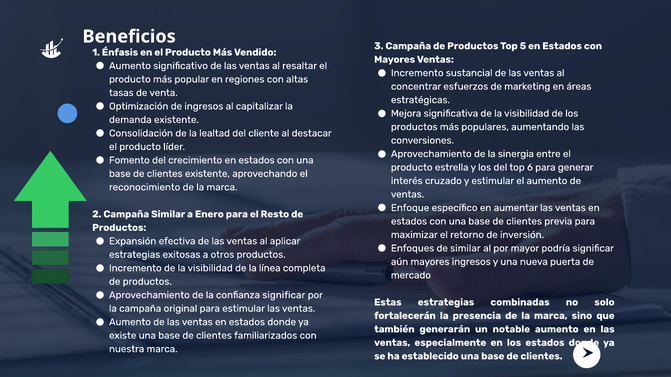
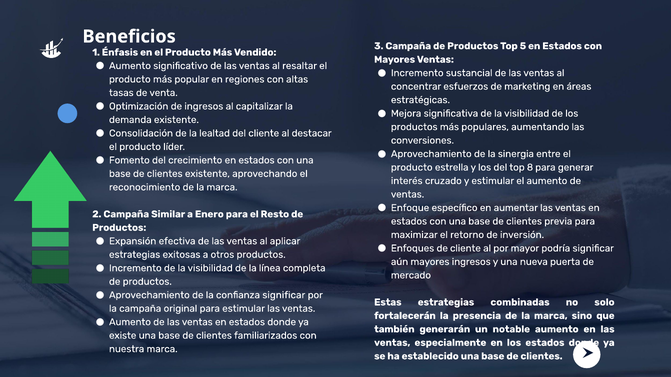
6: 6 -> 8 (530, 168)
de similar: similar -> cliente (465, 249)
